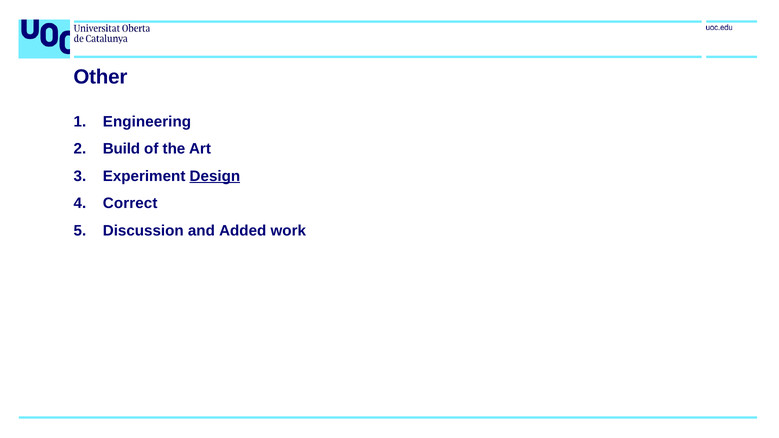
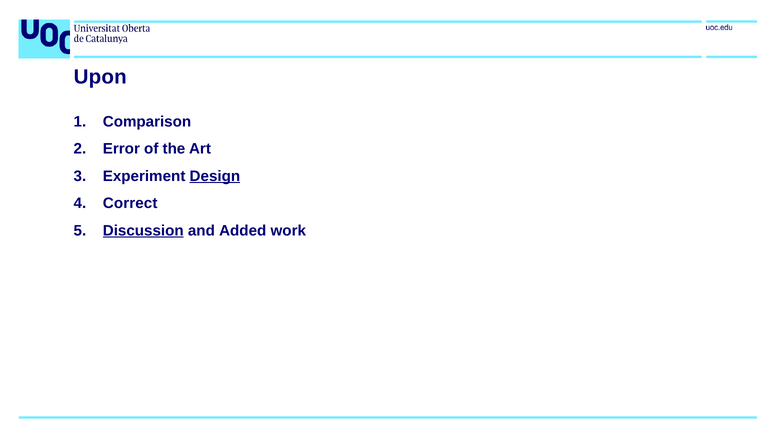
Other: Other -> Upon (100, 77)
Engineering: Engineering -> Comparison (147, 122)
Build: Build -> Error (121, 149)
Discussion underline: none -> present (143, 231)
